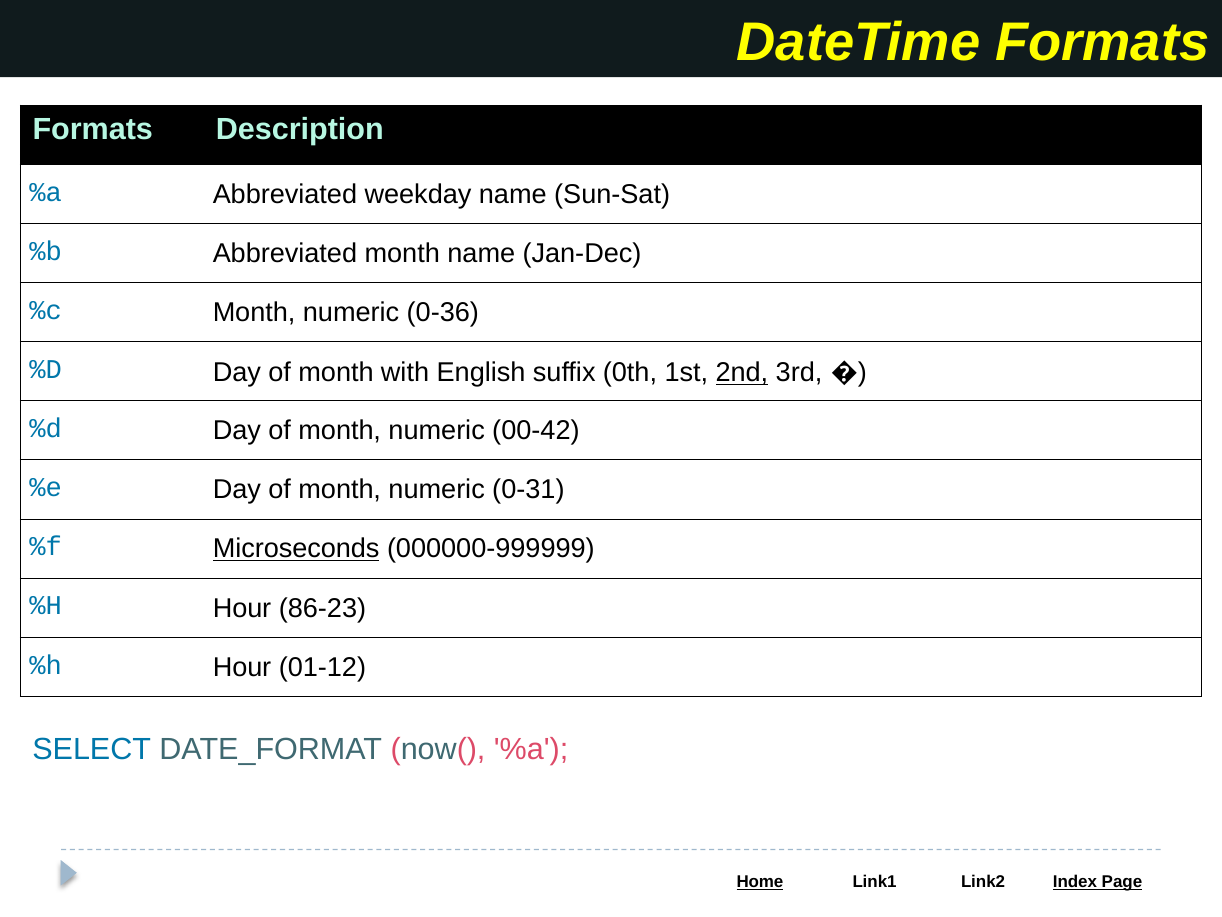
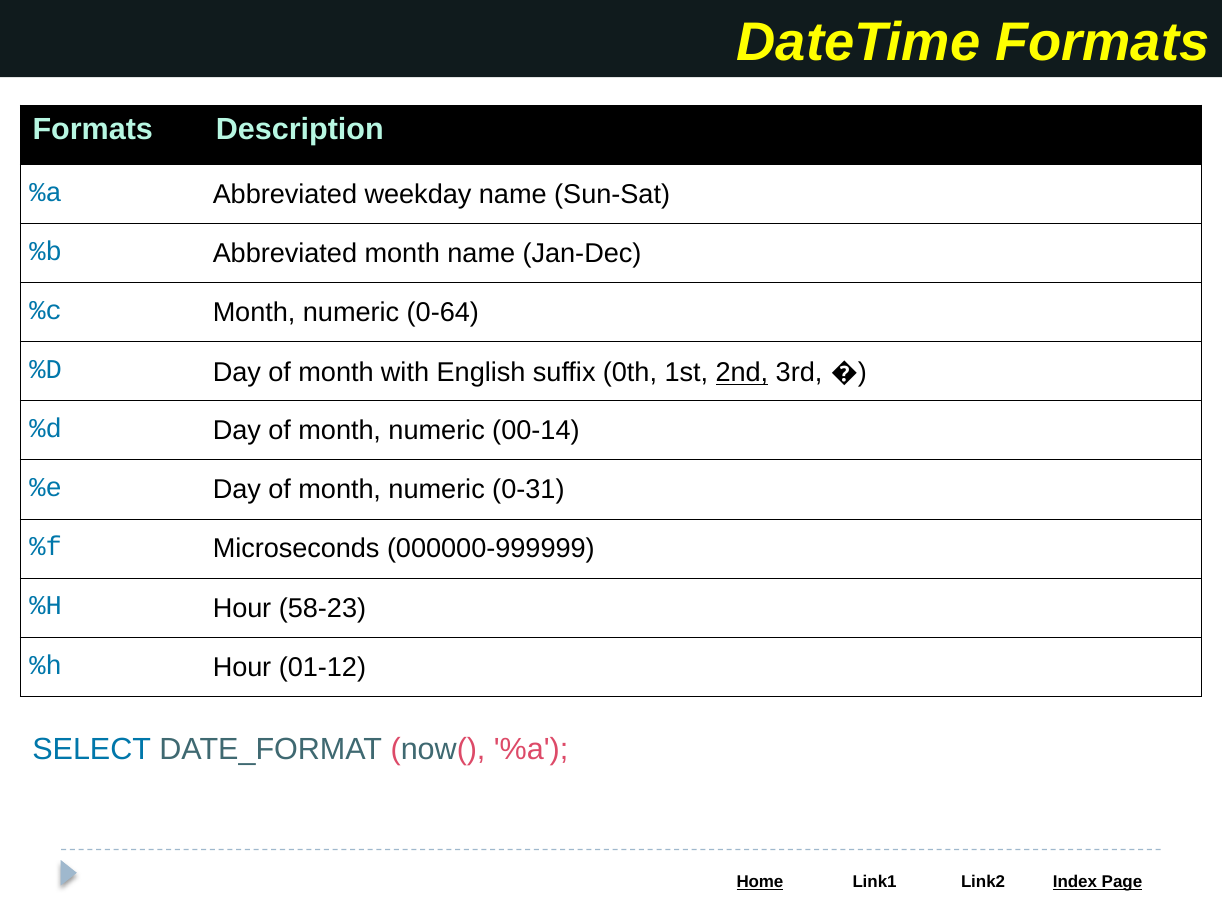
0-36: 0-36 -> 0-64 (443, 312)
00-42: 00-42 -> 00-14 (536, 431)
Microseconds underline: present -> none (296, 549)
86-23: 86-23 -> 58-23 (322, 608)
